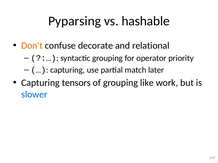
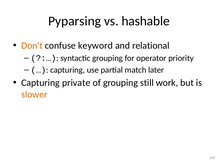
decorate: decorate -> keyword (95, 46)
tensors: tensors -> private (76, 83)
like: like -> still (147, 83)
slower colour: blue -> orange (34, 95)
